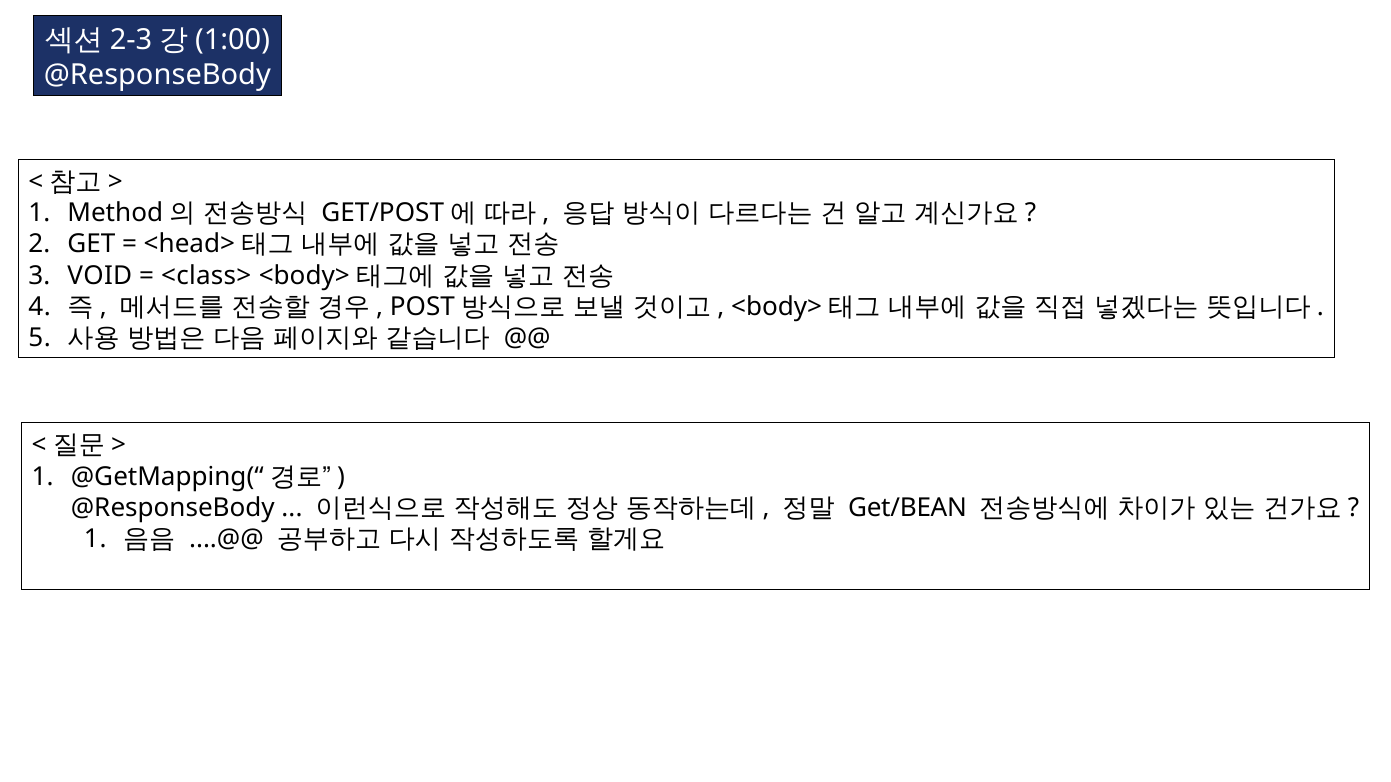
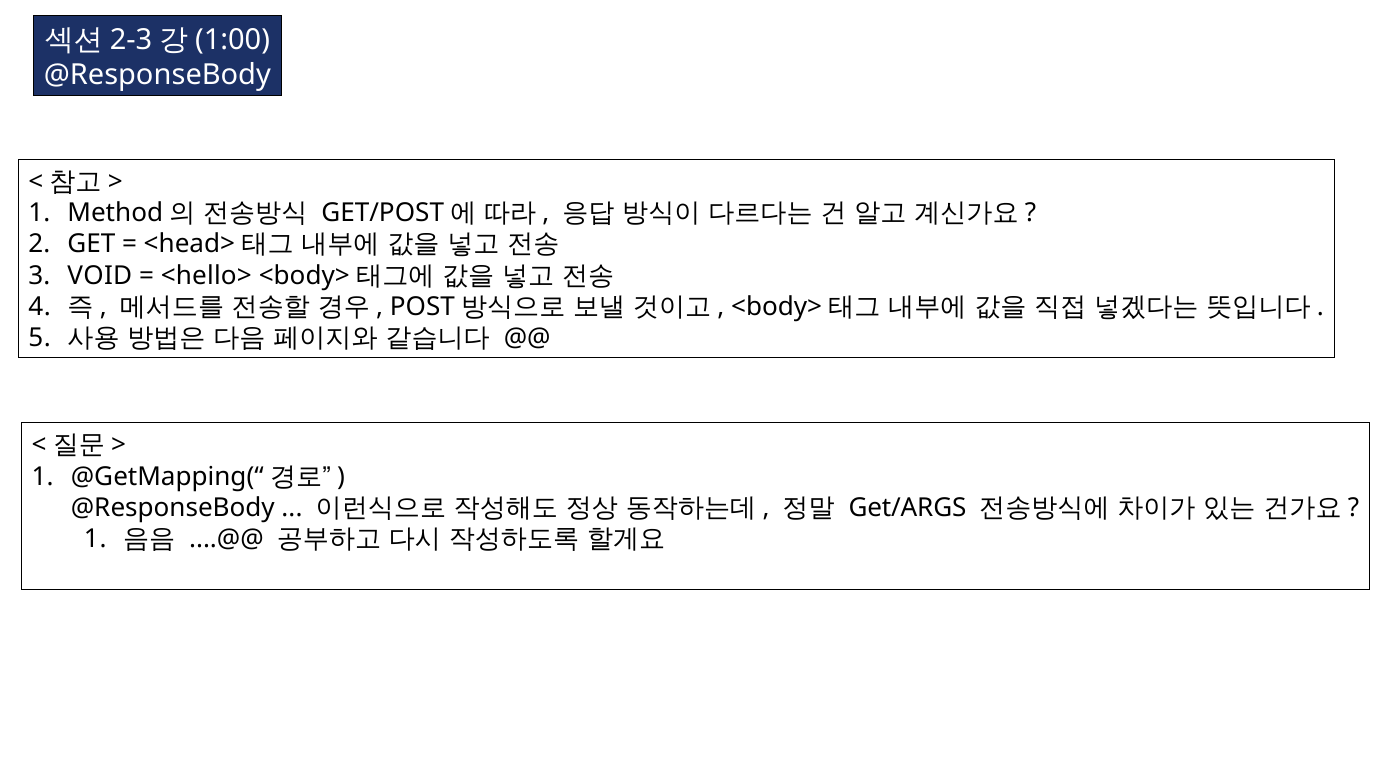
<class>: <class> -> <hello> (206, 276)
Get/BEAN: Get/BEAN -> Get/ARGS (907, 508)
